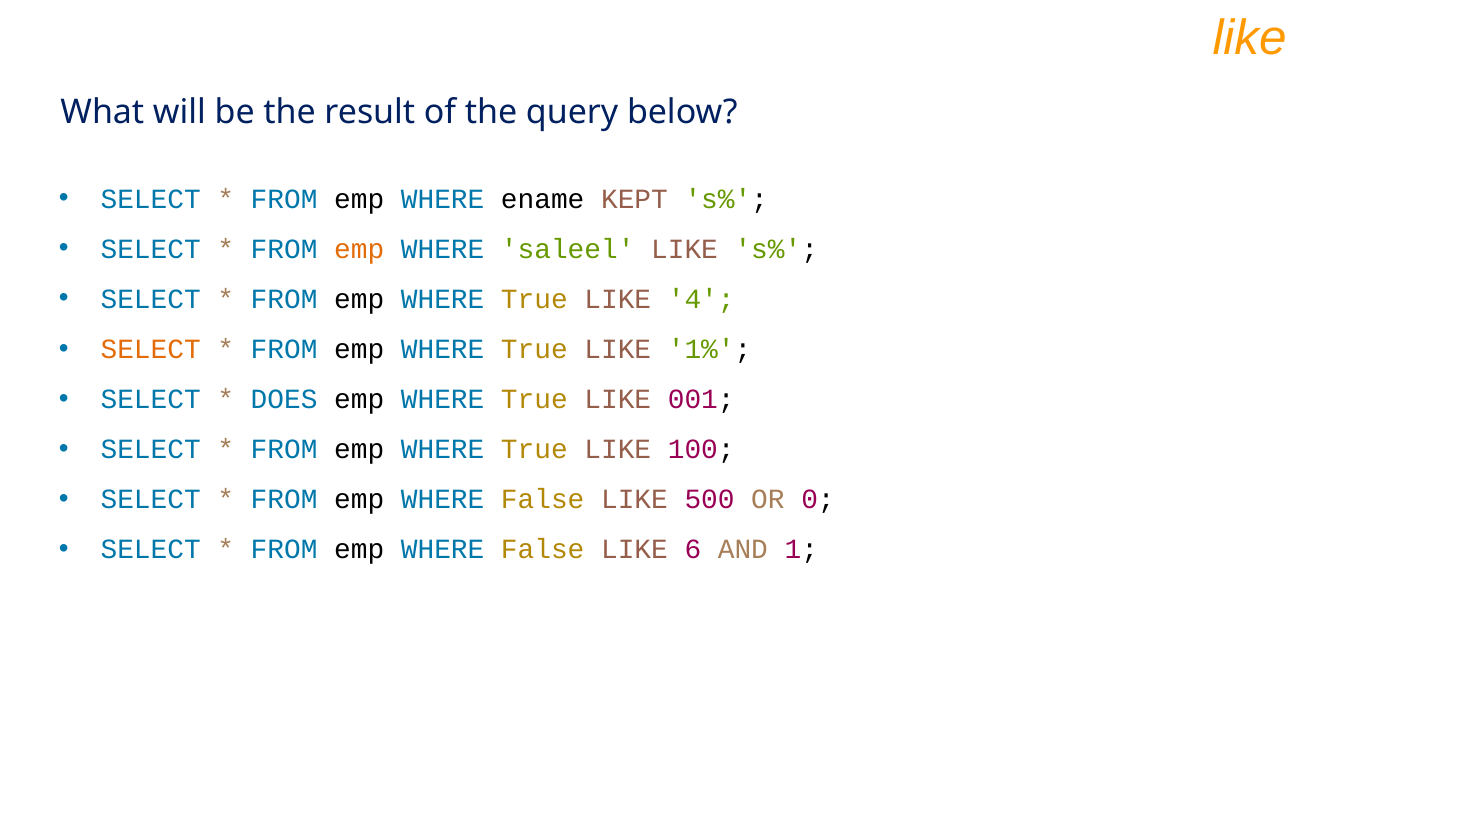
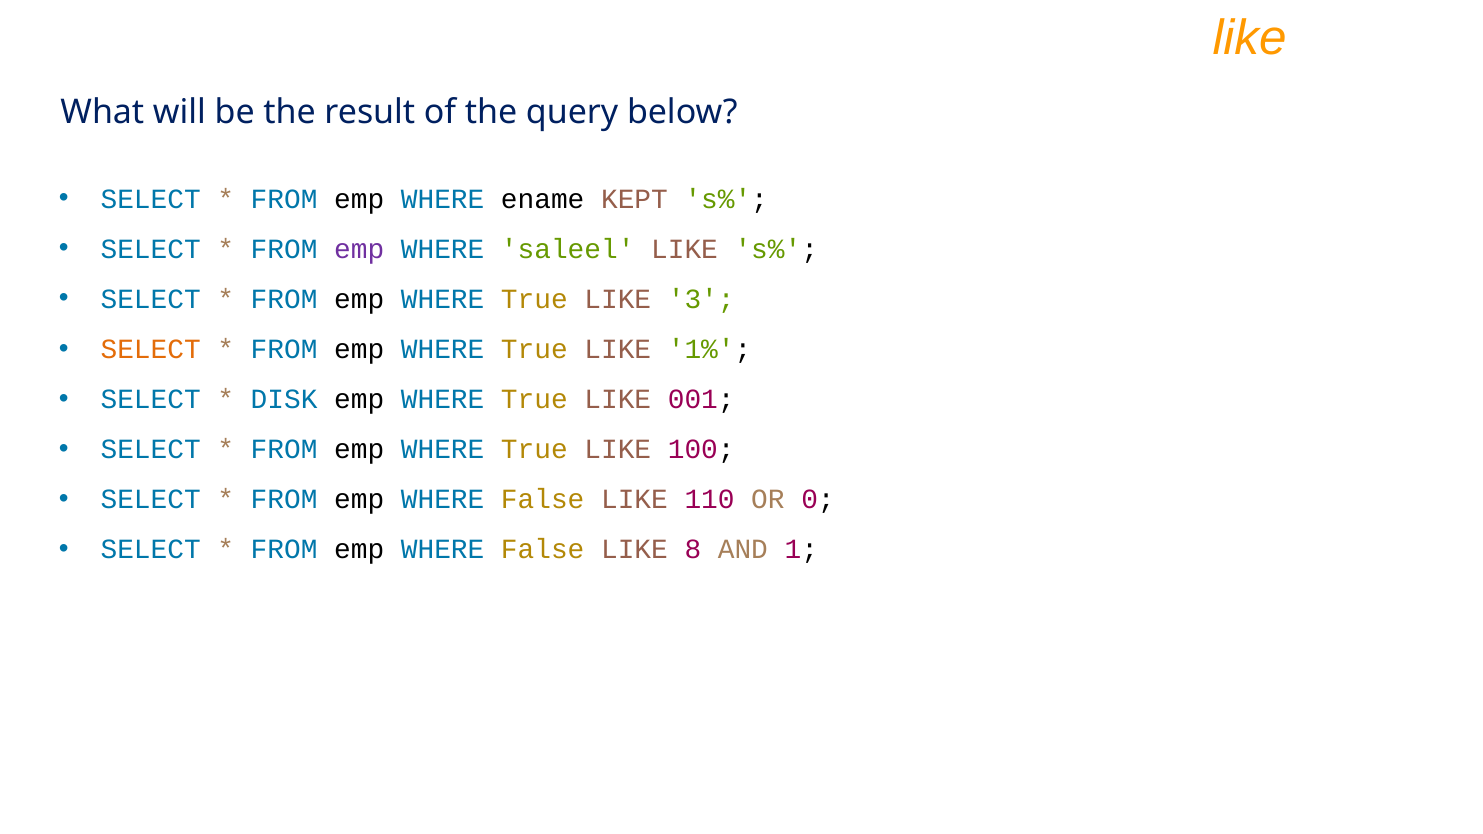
emp colour: orange -> purple (359, 249)
4: 4 -> 3 (701, 299)
DOES: DOES -> DISK (284, 399)
500: 500 -> 110 (710, 500)
6: 6 -> 8 (693, 550)
